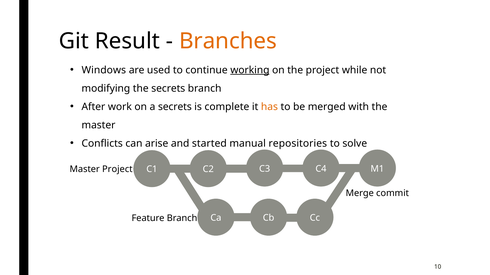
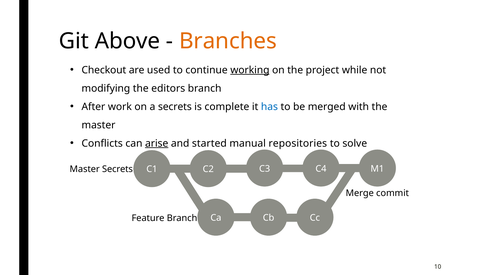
Result: Result -> Above (128, 41)
Windows: Windows -> Checkout (104, 70)
the secrets: secrets -> editors (168, 89)
has colour: orange -> blue (269, 107)
arise underline: none -> present (157, 144)
Master Project: Project -> Secrets (117, 170)
